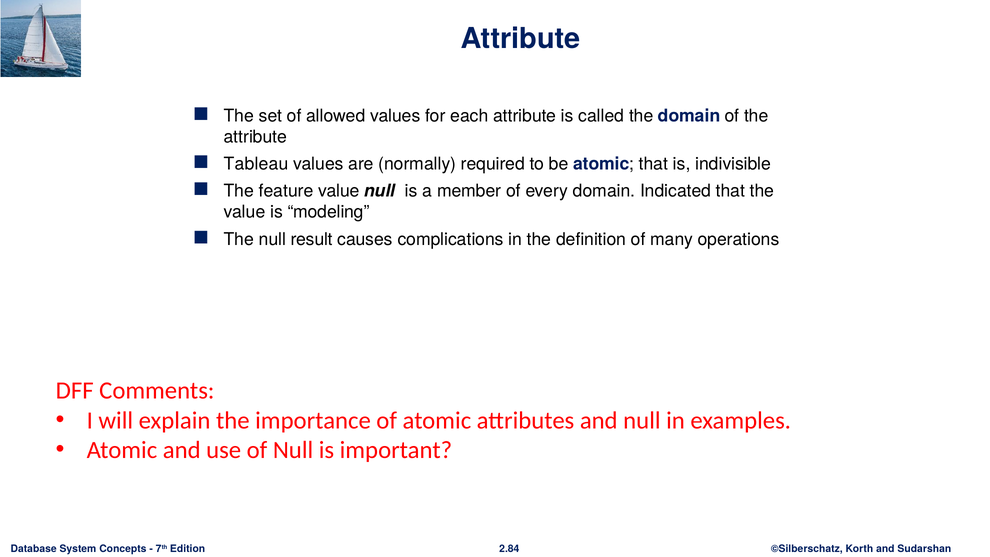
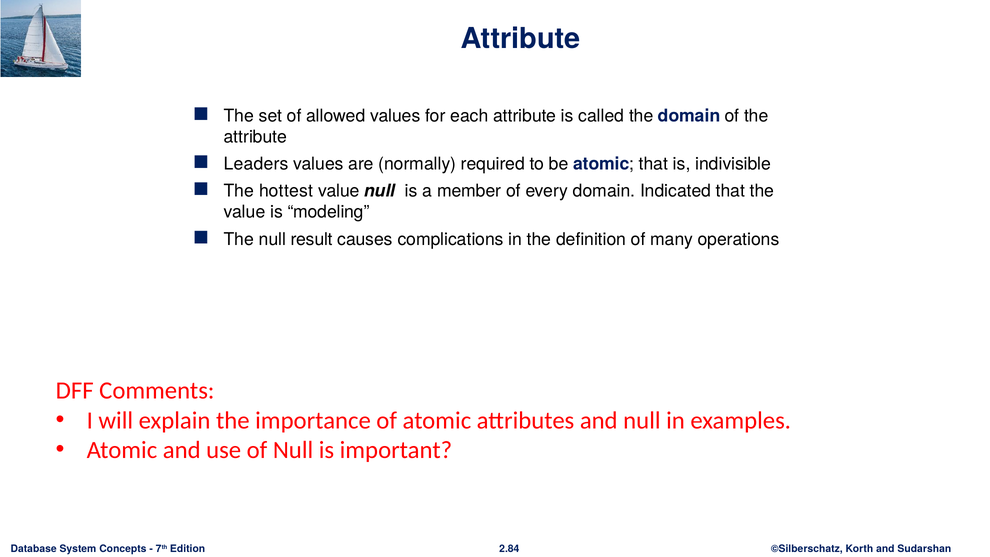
Tableau: Tableau -> Leaders (256, 164)
feature: feature -> hottest (286, 191)
